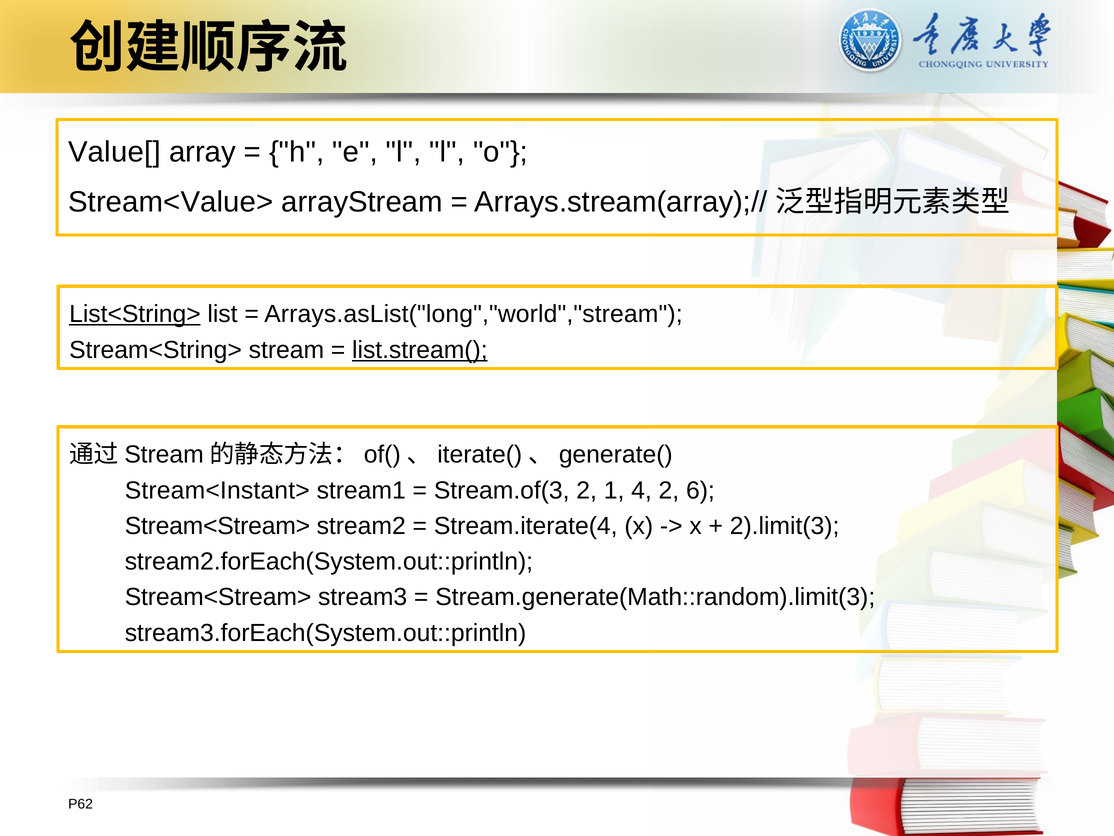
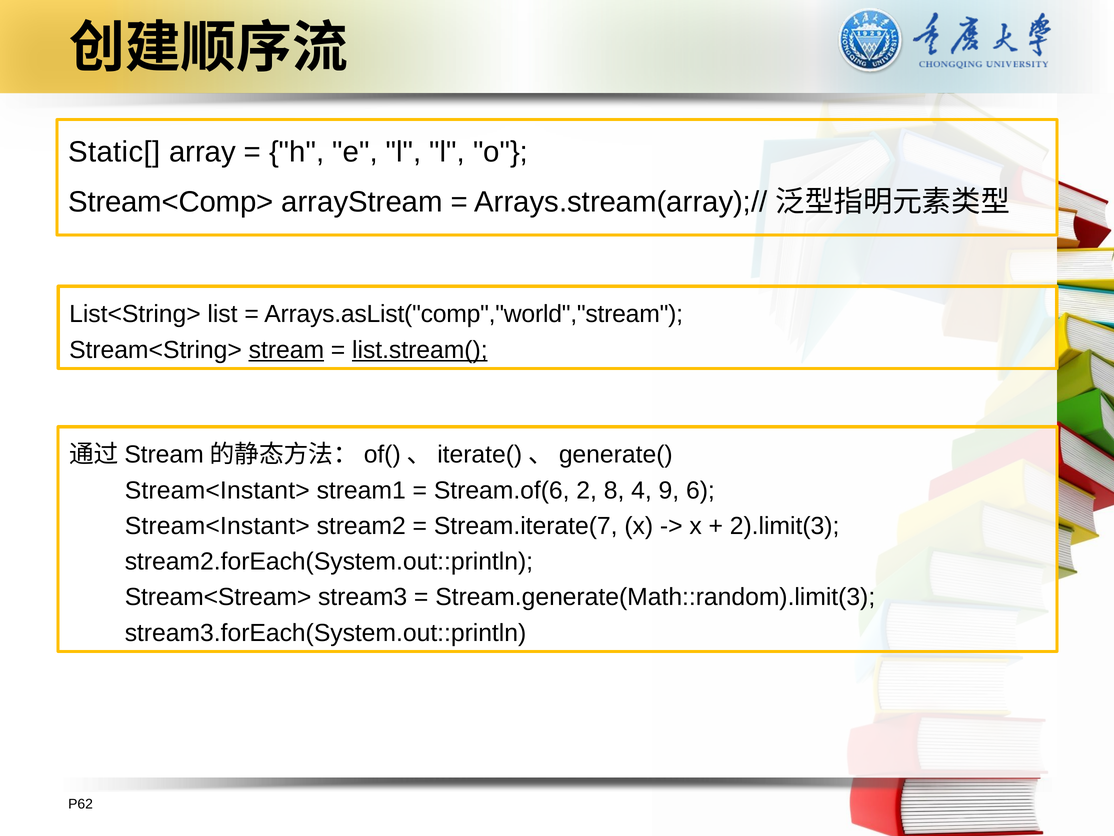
Value[: Value[ -> Static[ (114, 152)
Stream<Value>: Stream<Value> -> Stream<Comp> (171, 202)
List<String> underline: present -> none (135, 314)
Arrays.asList("long","world","stream: Arrays.asList("long","world","stream -> Arrays.asList("comp","world","stream (474, 314)
stream underline: none -> present (286, 350)
Stream.of(3: Stream.of(3 -> Stream.of(6 (502, 490)
1: 1 -> 8 (614, 490)
4 2: 2 -> 9 (669, 490)
Stream<Stream>: Stream<Stream> -> Stream<Instant> (217, 526)
Stream.iterate(4: Stream.iterate(4 -> Stream.iterate(7 (526, 526)
